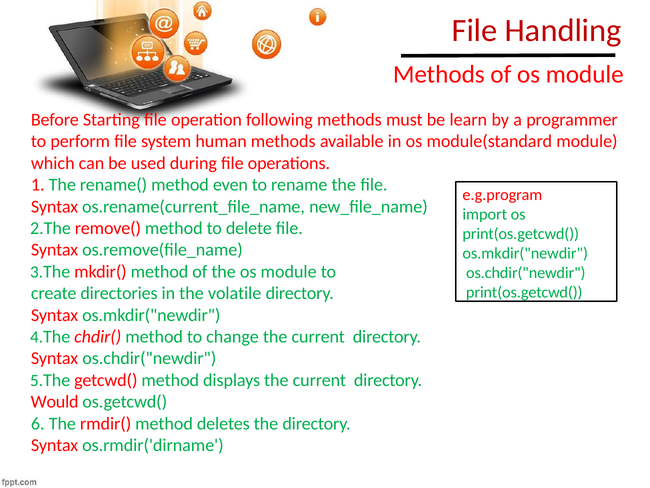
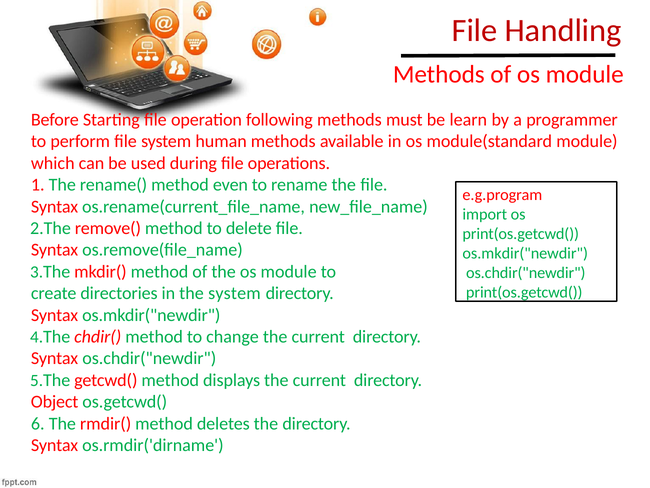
the volatile: volatile -> system (234, 293)
Would: Would -> Object (55, 401)
